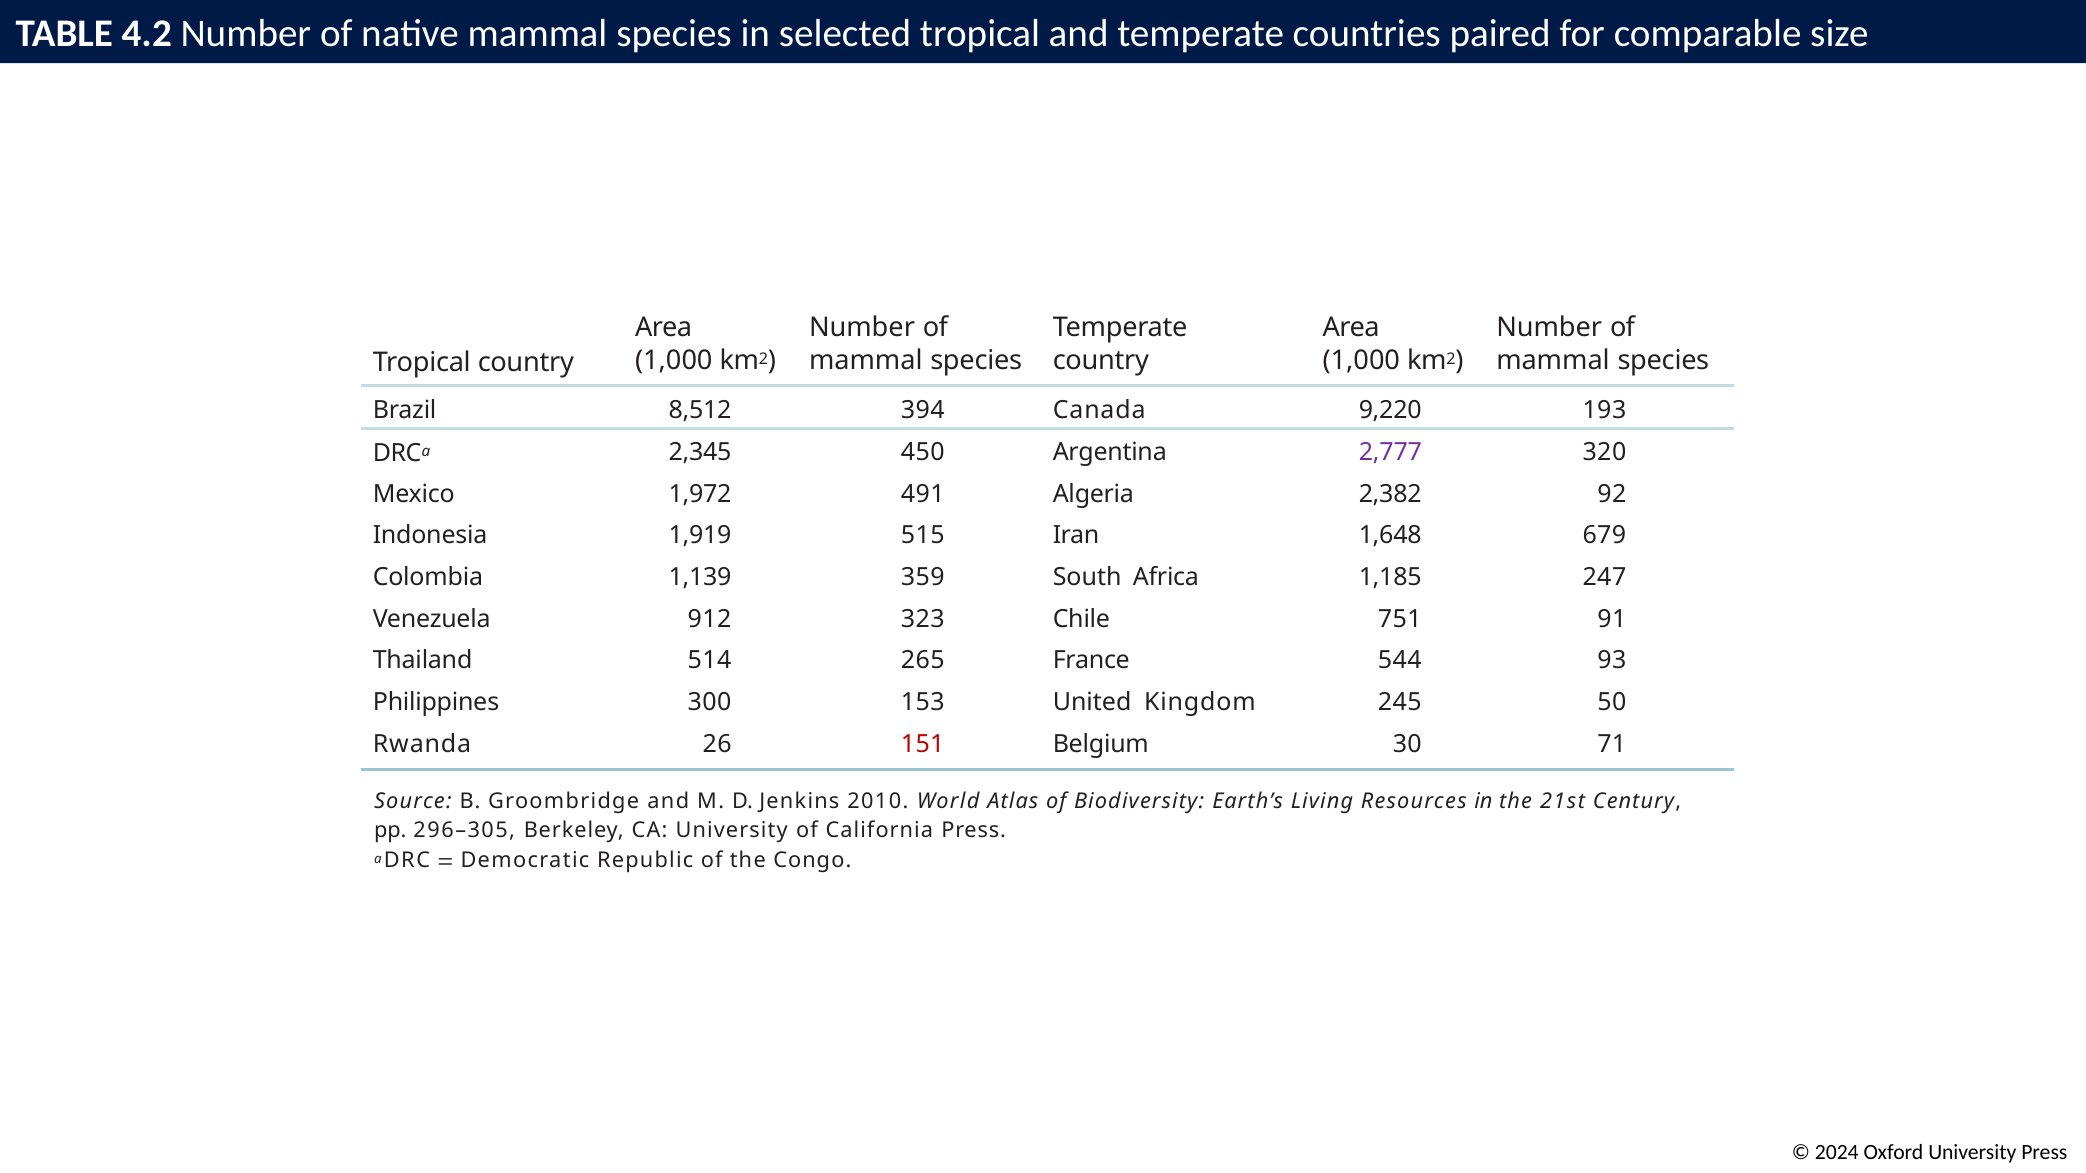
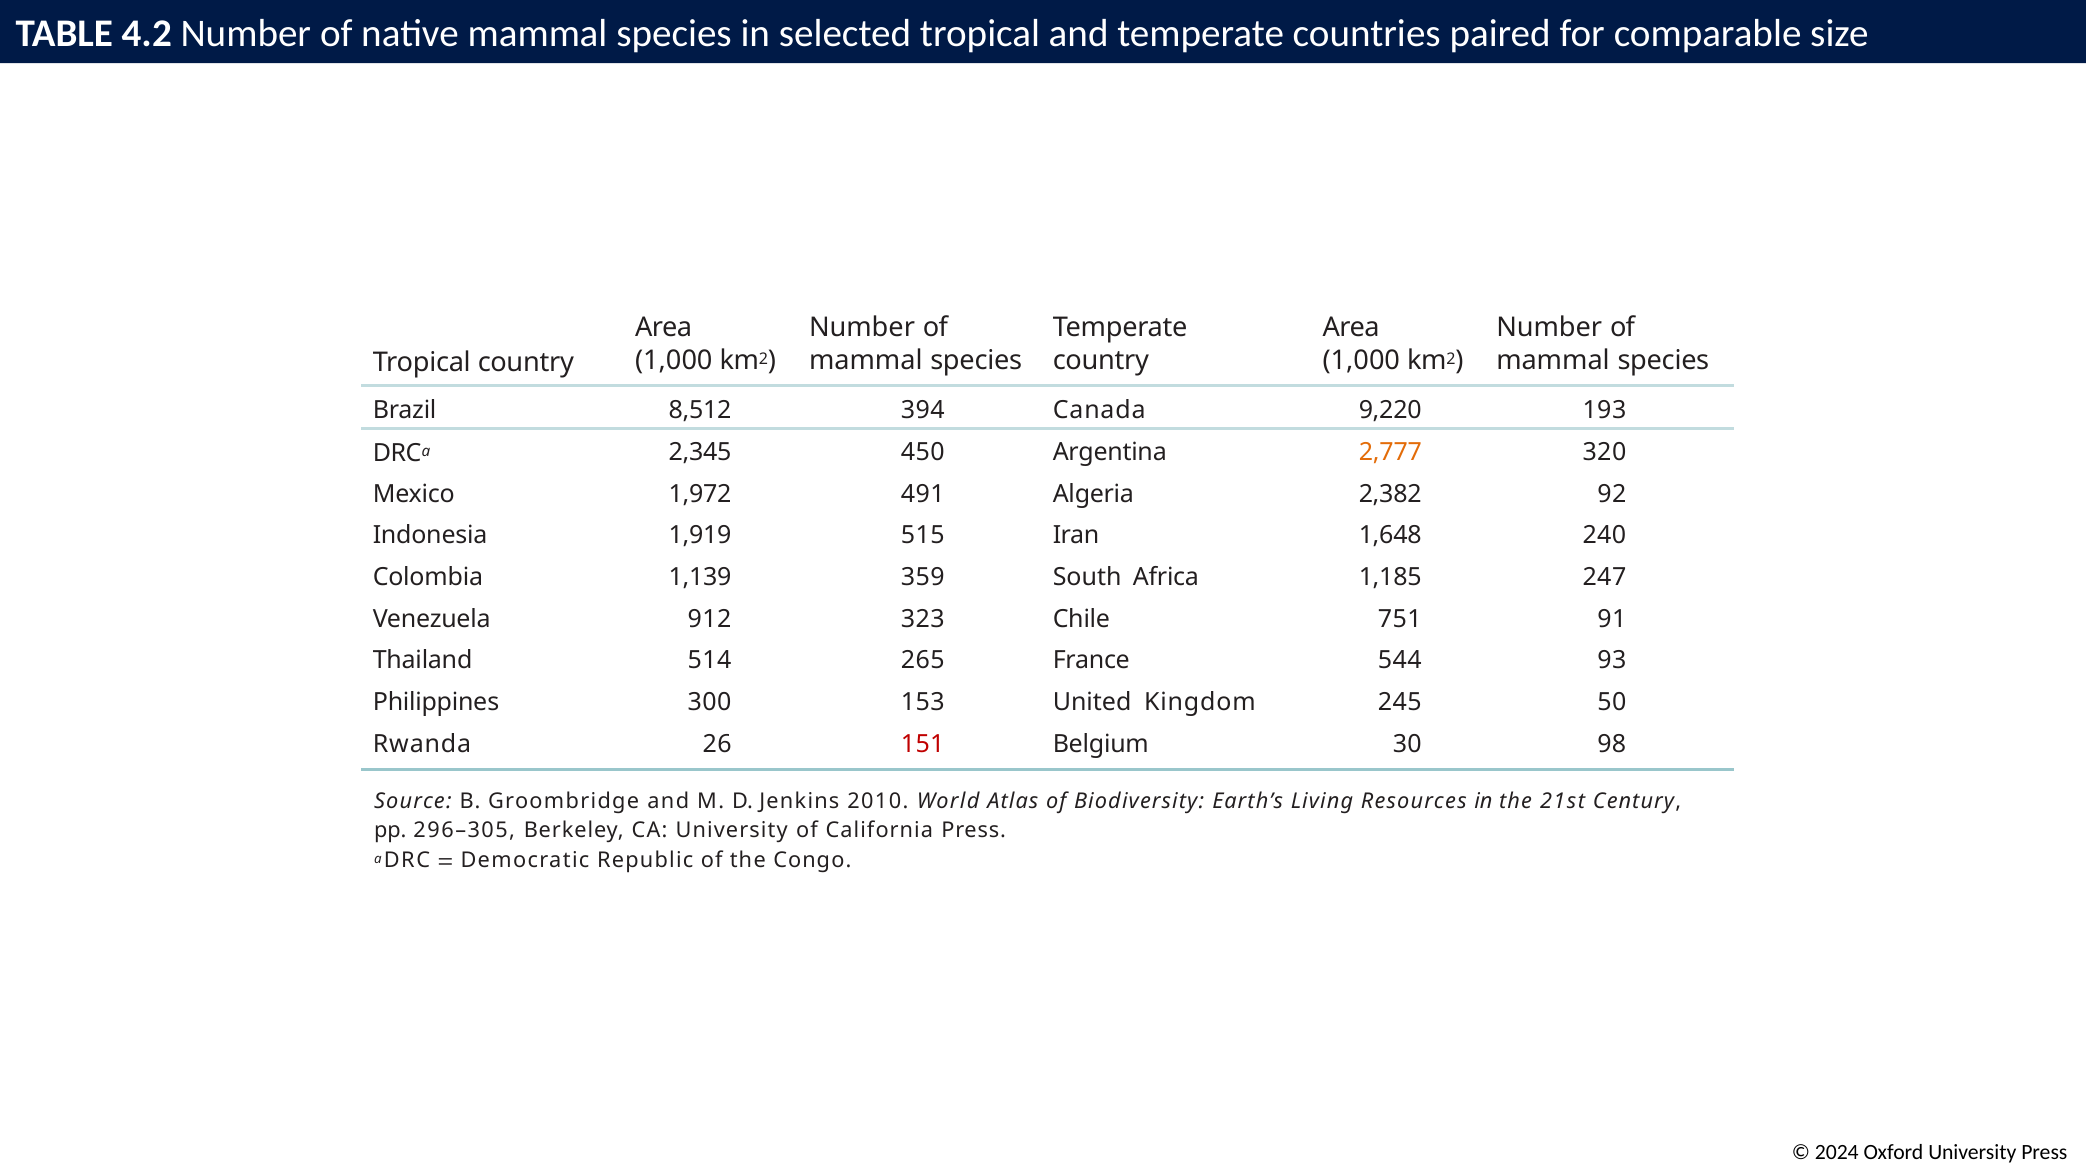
2,777 colour: purple -> orange (1390, 452)
679: 679 -> 240 (1604, 536)
71: 71 -> 98 (1612, 744)
